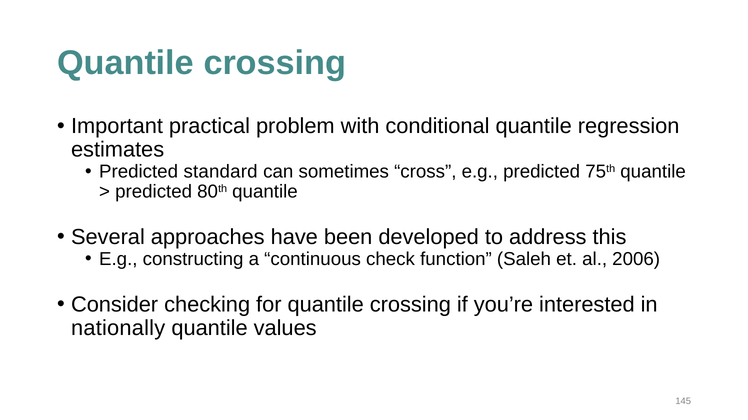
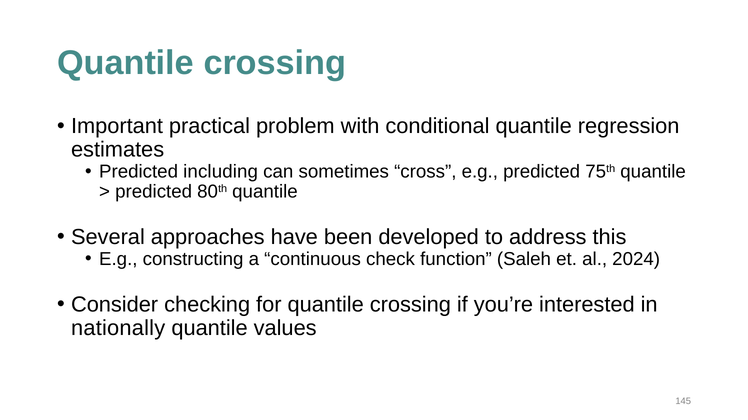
standard: standard -> including (221, 172)
2006: 2006 -> 2024 (636, 259)
